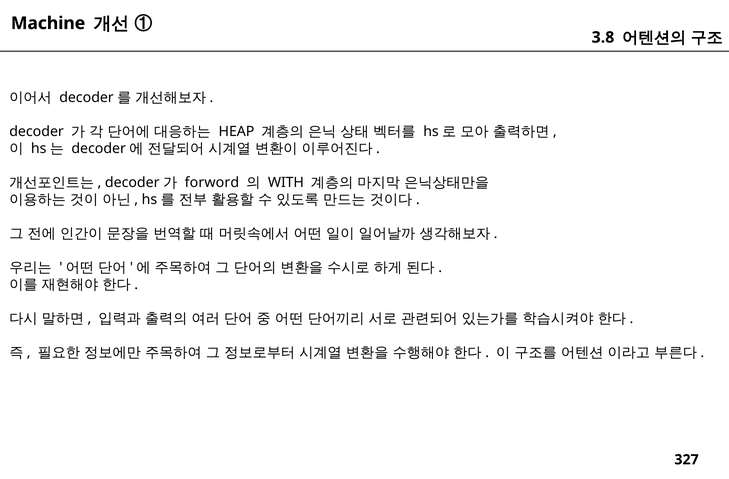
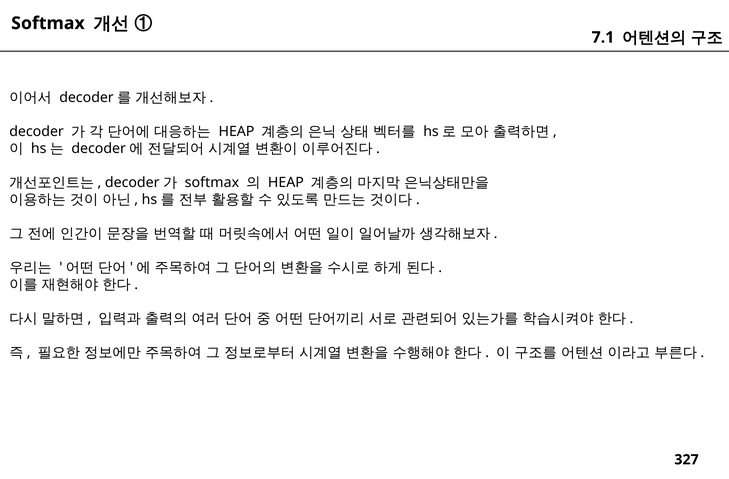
Machine: Machine -> Softmax (48, 23)
3.8: 3.8 -> 7.1 (603, 37)
forword: forword -> softmax (212, 182)
WITH: WITH -> HEAP (286, 182)
